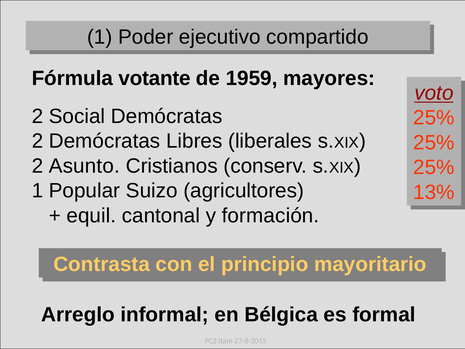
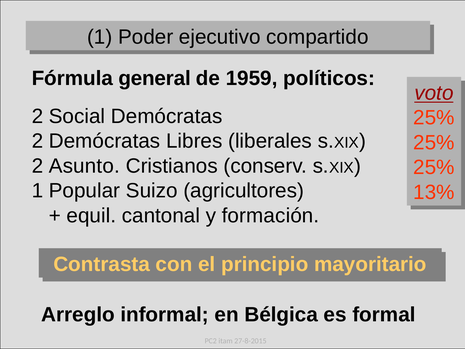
votante: votante -> general (155, 78)
mayores: mayores -> políticos (329, 78)
